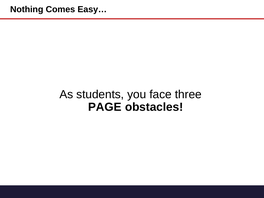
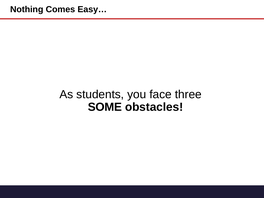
PAGE: PAGE -> SOME (105, 107)
